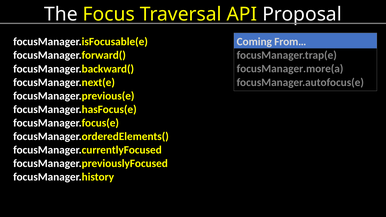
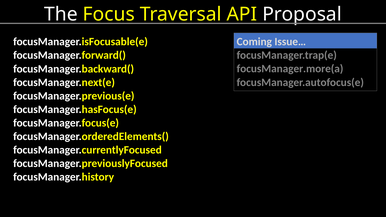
From…: From… -> Issue… (290, 42)
